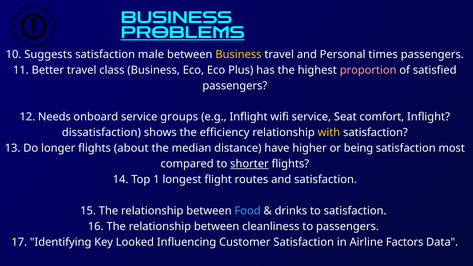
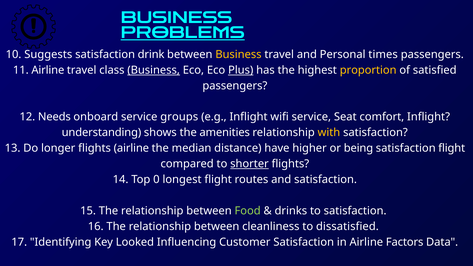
male: male -> drink (151, 54)
11 Better: Better -> Airline (48, 70)
Business underline: none -> present (154, 70)
Plus underline: none -> present (241, 70)
proportion colour: pink -> yellow (368, 70)
dissatisfaction: dissatisfaction -> understanding (101, 133)
efficiency: efficiency -> amenities (225, 133)
flights about: about -> airline (131, 148)
satisfaction most: most -> flight (452, 148)
1: 1 -> 0 (156, 180)
Food colour: light blue -> light green (248, 211)
to passengers: passengers -> dissatisfied (347, 226)
